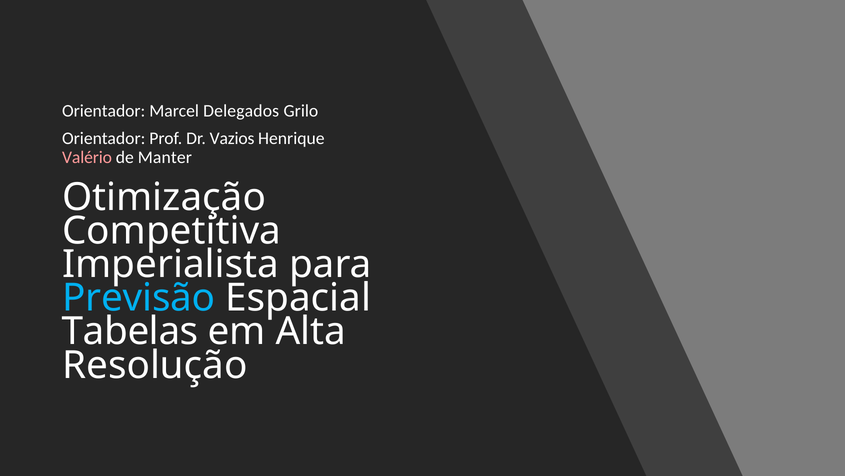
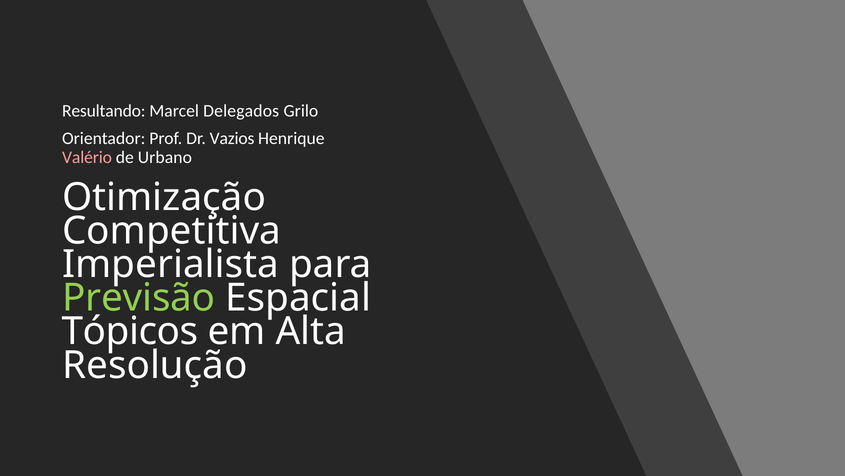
Orientador: Orientador -> Resultando (104, 111)
Manter: Manter -> Urbano (165, 157)
Previsão colour: light blue -> light green (139, 298)
Tabelas: Tabelas -> Tópicos (130, 331)
